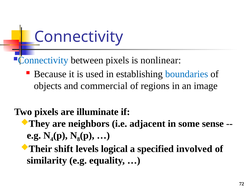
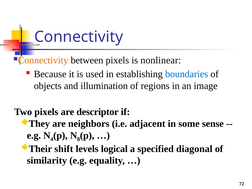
Connectivity colour: blue -> orange (43, 60)
commercial: commercial -> illumination (104, 86)
illuminate: illuminate -> descriptor (98, 112)
involved: involved -> diagonal (194, 149)
